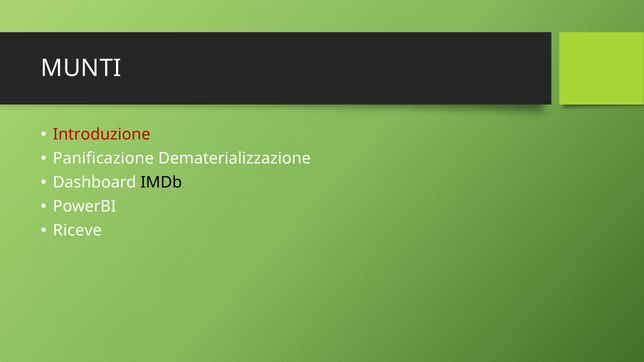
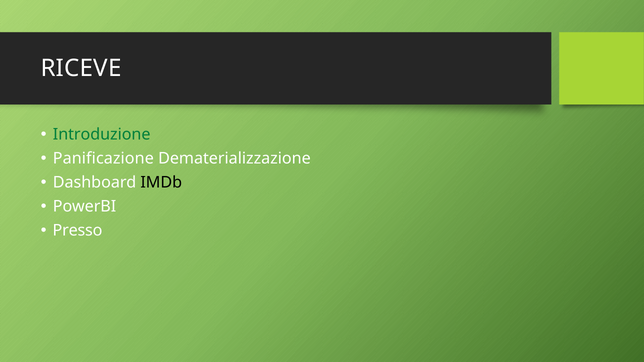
MUNTI: MUNTI -> RICEVE (81, 68)
Introduzione colour: red -> green (102, 134)
Riceve: Riceve -> Presso (77, 231)
